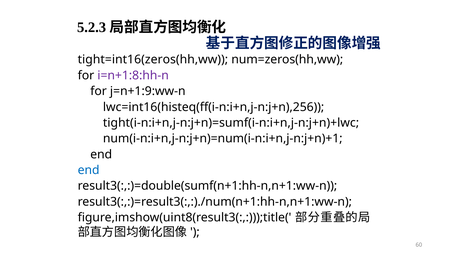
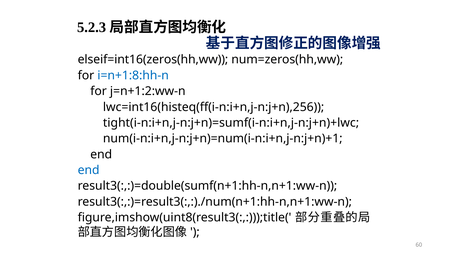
tight=int16(zeros(hh,ww: tight=int16(zeros(hh,ww -> elseif=int16(zeros(hh,ww (153, 60)
i=n+1:8:hh-n colour: purple -> blue (133, 75)
j=n+1:9:ww-n: j=n+1:9:ww-n -> j=n+1:2:ww-n (148, 91)
